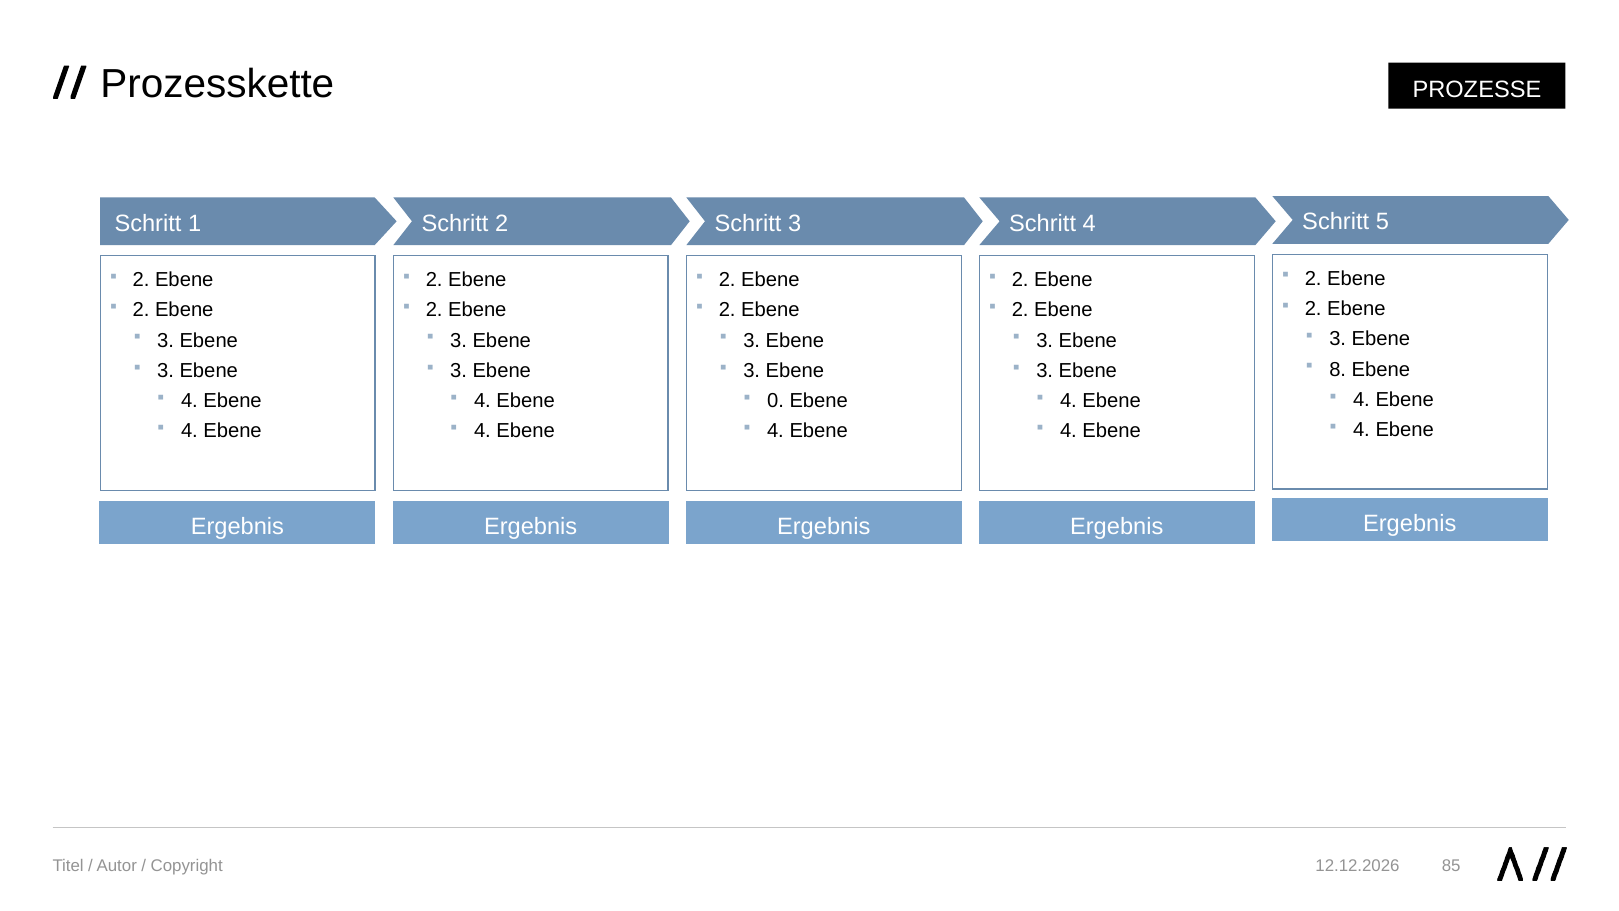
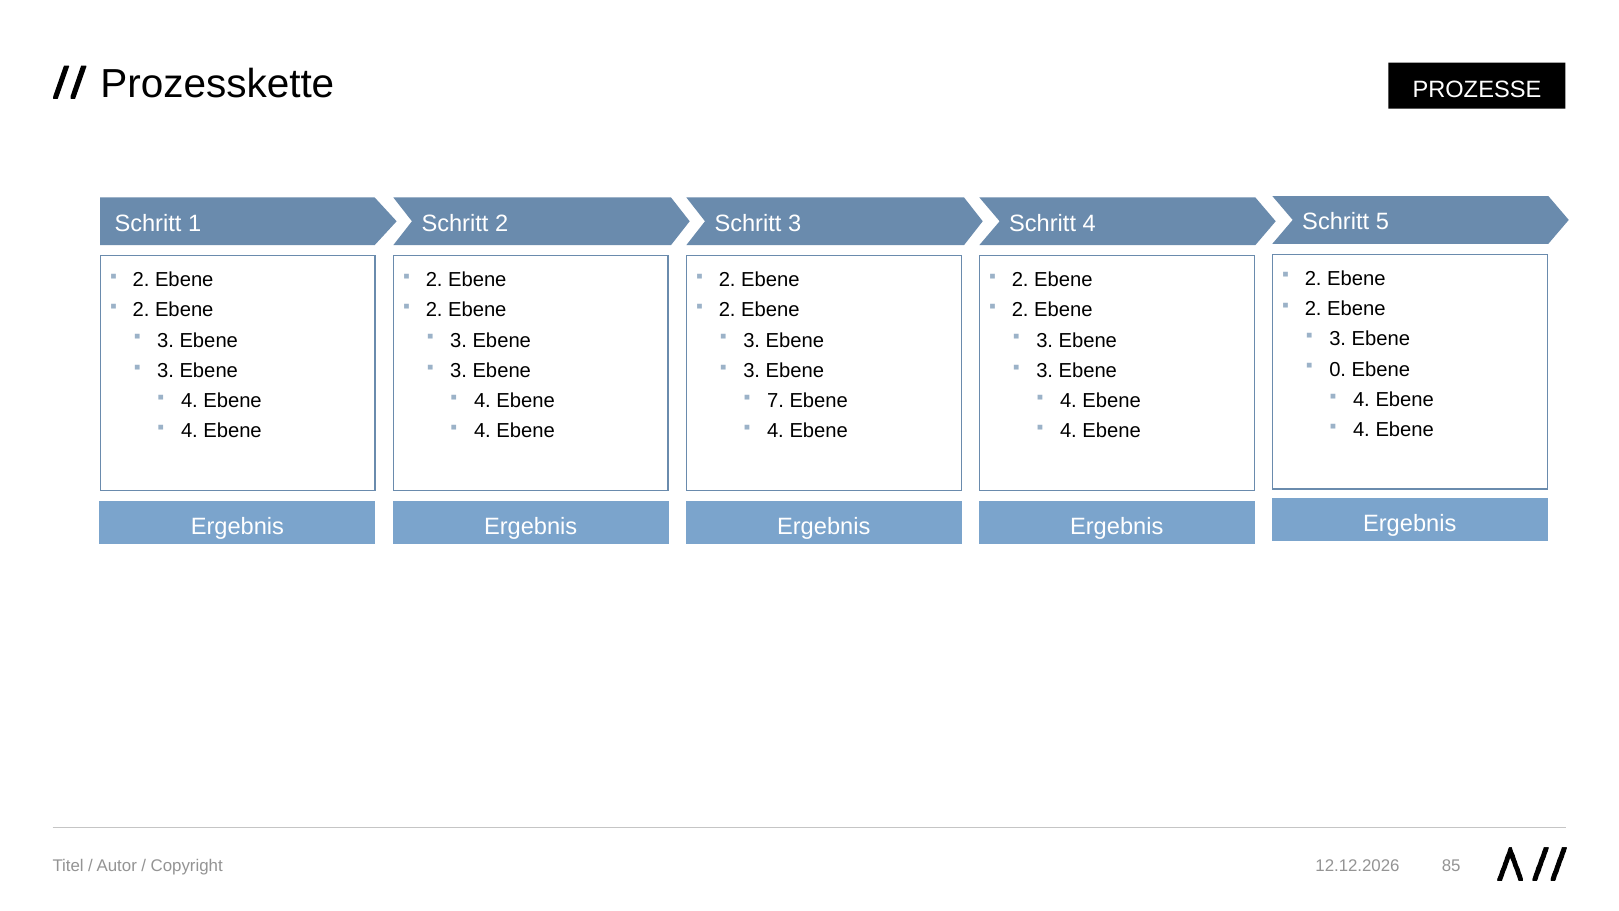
8: 8 -> 0 (1338, 369)
0: 0 -> 7 (775, 401)
